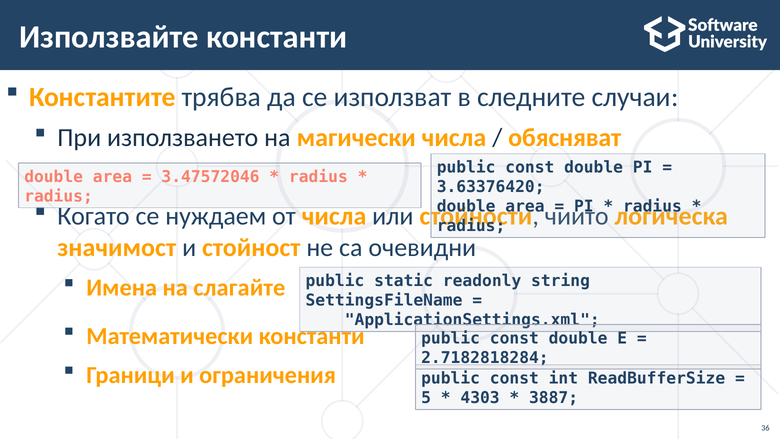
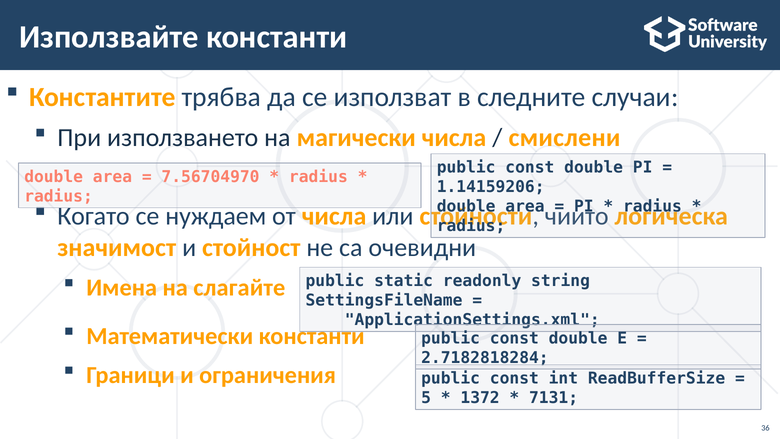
обясняват: обясняват -> смислени (564, 138)
3.47572046: 3.47572046 -> 7.56704970 (211, 177)
3.63376420: 3.63376420 -> 1.14159206 (491, 187)
4303: 4303 -> 1372 (480, 398)
3887: 3887 -> 7131 (554, 398)
